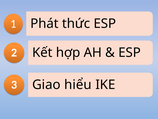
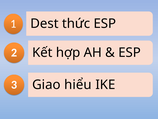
Phát: Phát -> Dest (44, 23)
